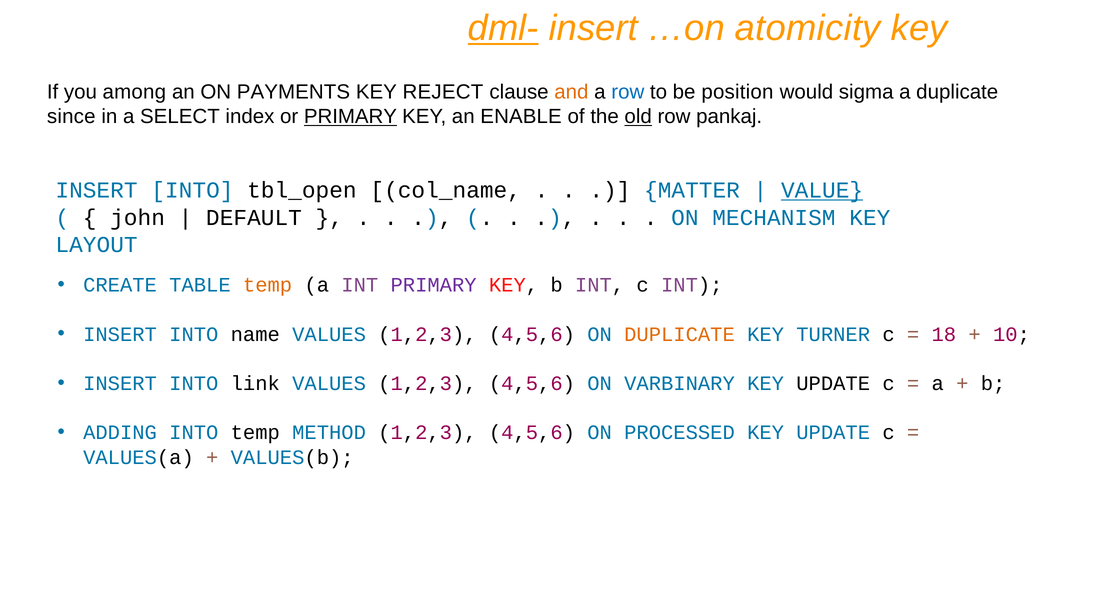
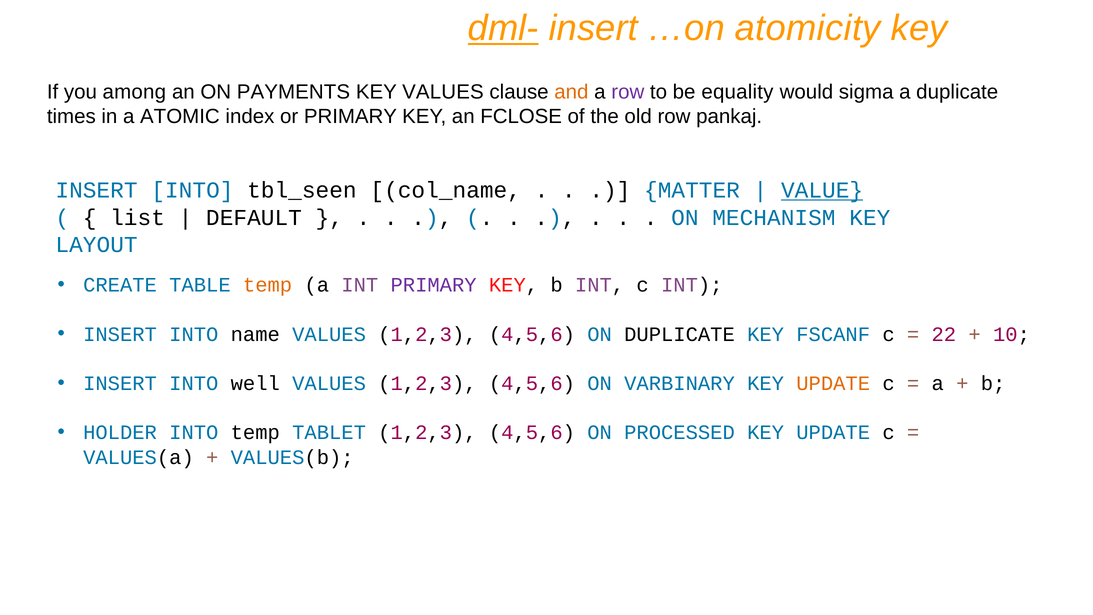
KEY REJECT: REJECT -> VALUES (443, 92)
row colour: blue -> purple (628, 92)
position: position -> equality (737, 92)
since: since -> times (71, 117)
SELECT: SELECT -> ATOMIC (180, 117)
PRIMARY underline: present -> none (350, 117)
ENABLE: ENABLE -> FCLOSE (521, 117)
old underline: present -> none (638, 117)
tbl_open: tbl_open -> tbl_seen (302, 190)
john: john -> list (138, 217)
DUPLICATE colour: orange -> black (679, 334)
TURNER: TURNER -> FSCANF (833, 334)
18: 18 -> 22 (944, 334)
link: link -> well (255, 383)
UPDATE colour: black -> orange (833, 383)
ADDING: ADDING -> HOLDER (120, 433)
METHOD: METHOD -> TABLET (329, 433)
